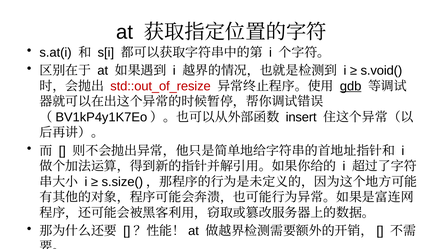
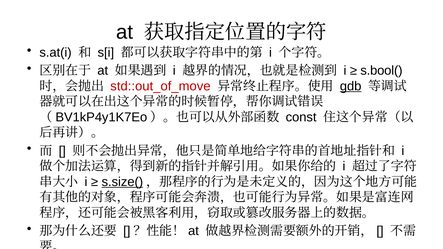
s.void(: s.void( -> s.bool( (381, 71)
std::out_of_resize: std::out_of_resize -> std::out_of_move (160, 86)
insert: insert -> const (301, 117)
s.size( underline: none -> present (122, 182)
